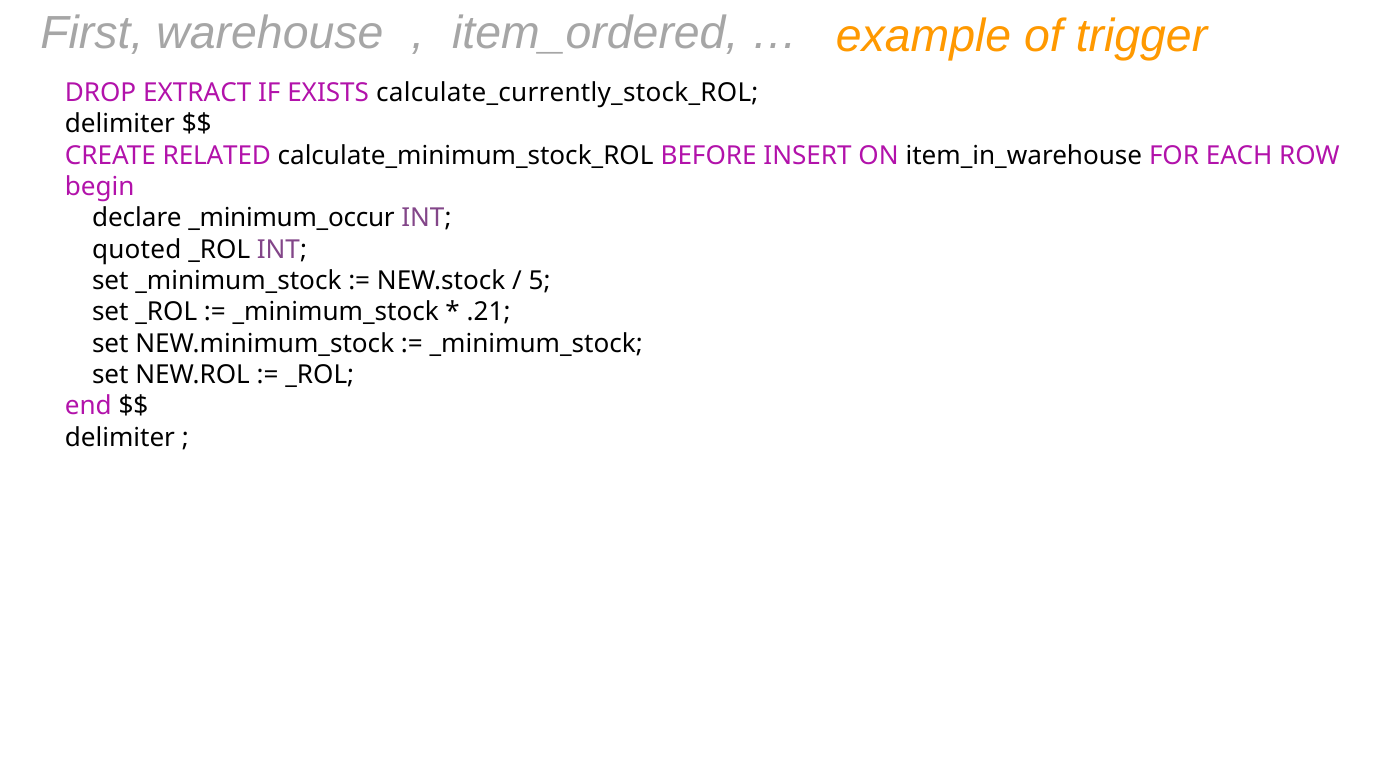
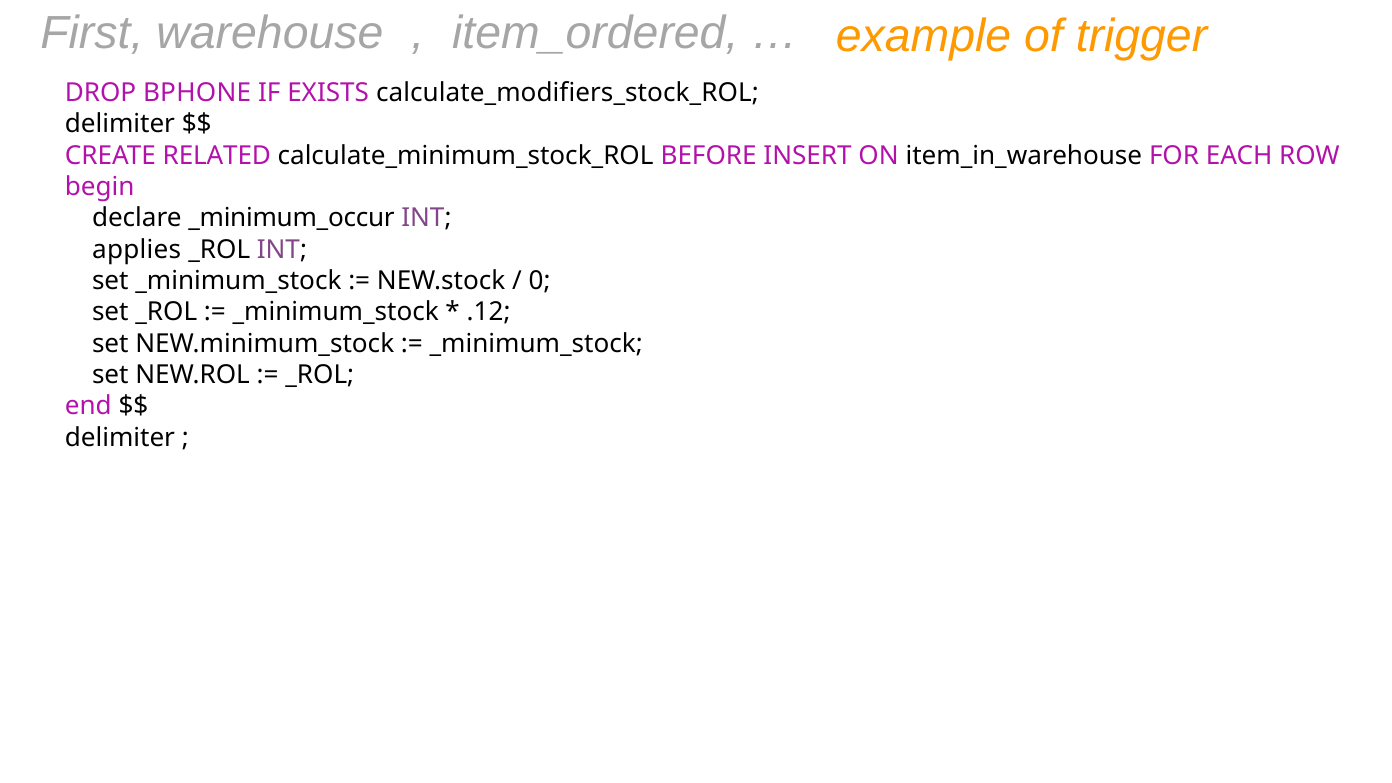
EXTRACT: EXTRACT -> BPHONE (197, 93)
calculate_currently_stock_ROL: calculate_currently_stock_ROL -> calculate_modifiers_stock_ROL (567, 93)
quoted: quoted -> applies (137, 250)
5: 5 -> 0 (540, 281)
.21: .21 -> .12 (489, 312)
